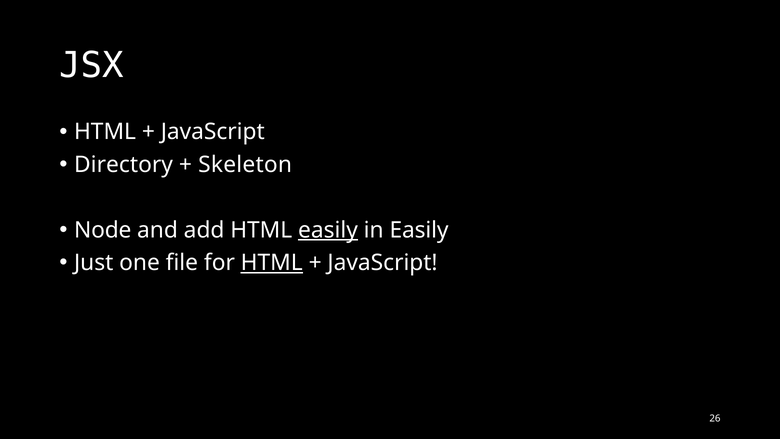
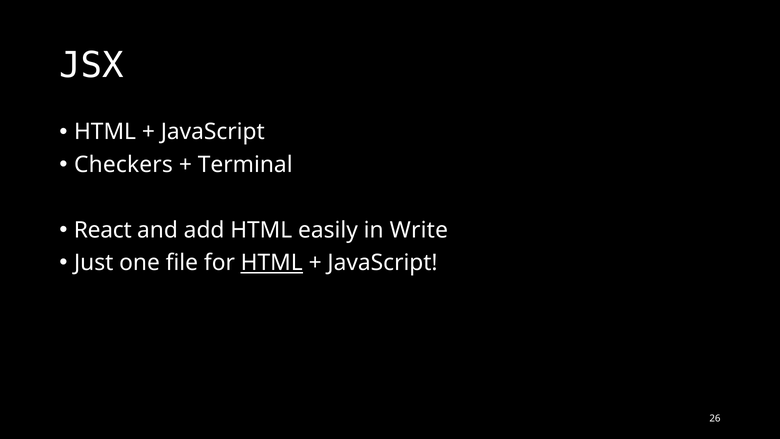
Directory: Directory -> Checkers (123, 165)
Skeleton: Skeleton -> Terminal (245, 165)
Node: Node -> React (103, 230)
easily underline: present -> none (328, 230)
in Easily: Easily -> Write (419, 230)
